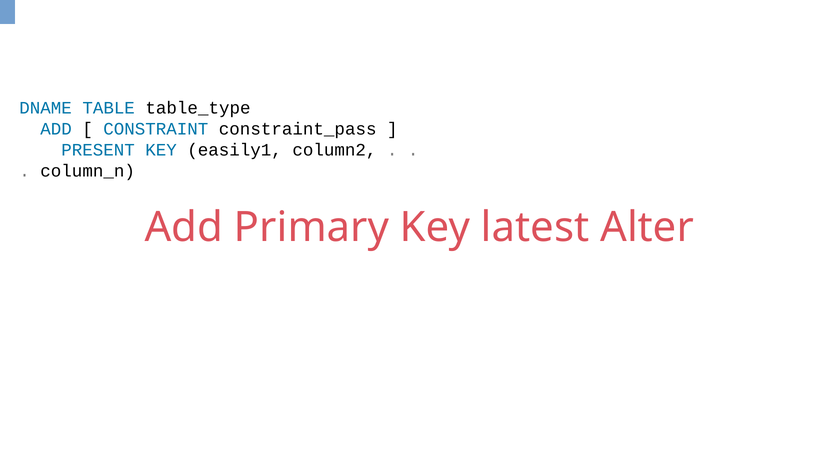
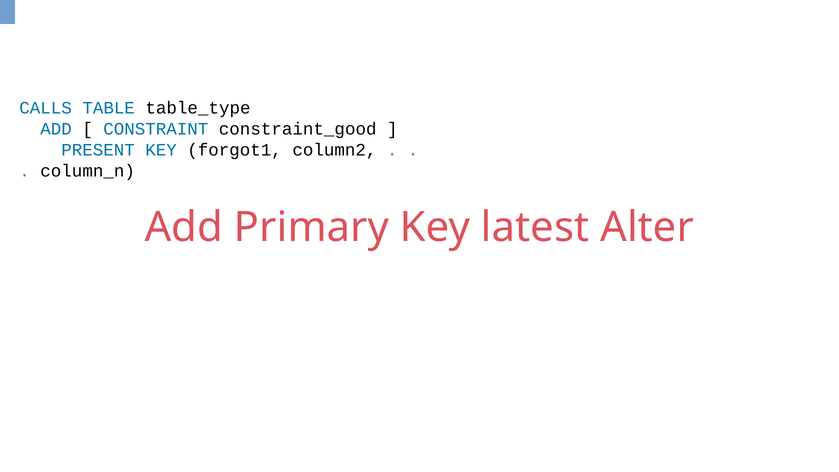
DNAME: DNAME -> CALLS (46, 108)
constraint_pass: constraint_pass -> constraint_good (298, 129)
easily1: easily1 -> forgot1 (235, 150)
